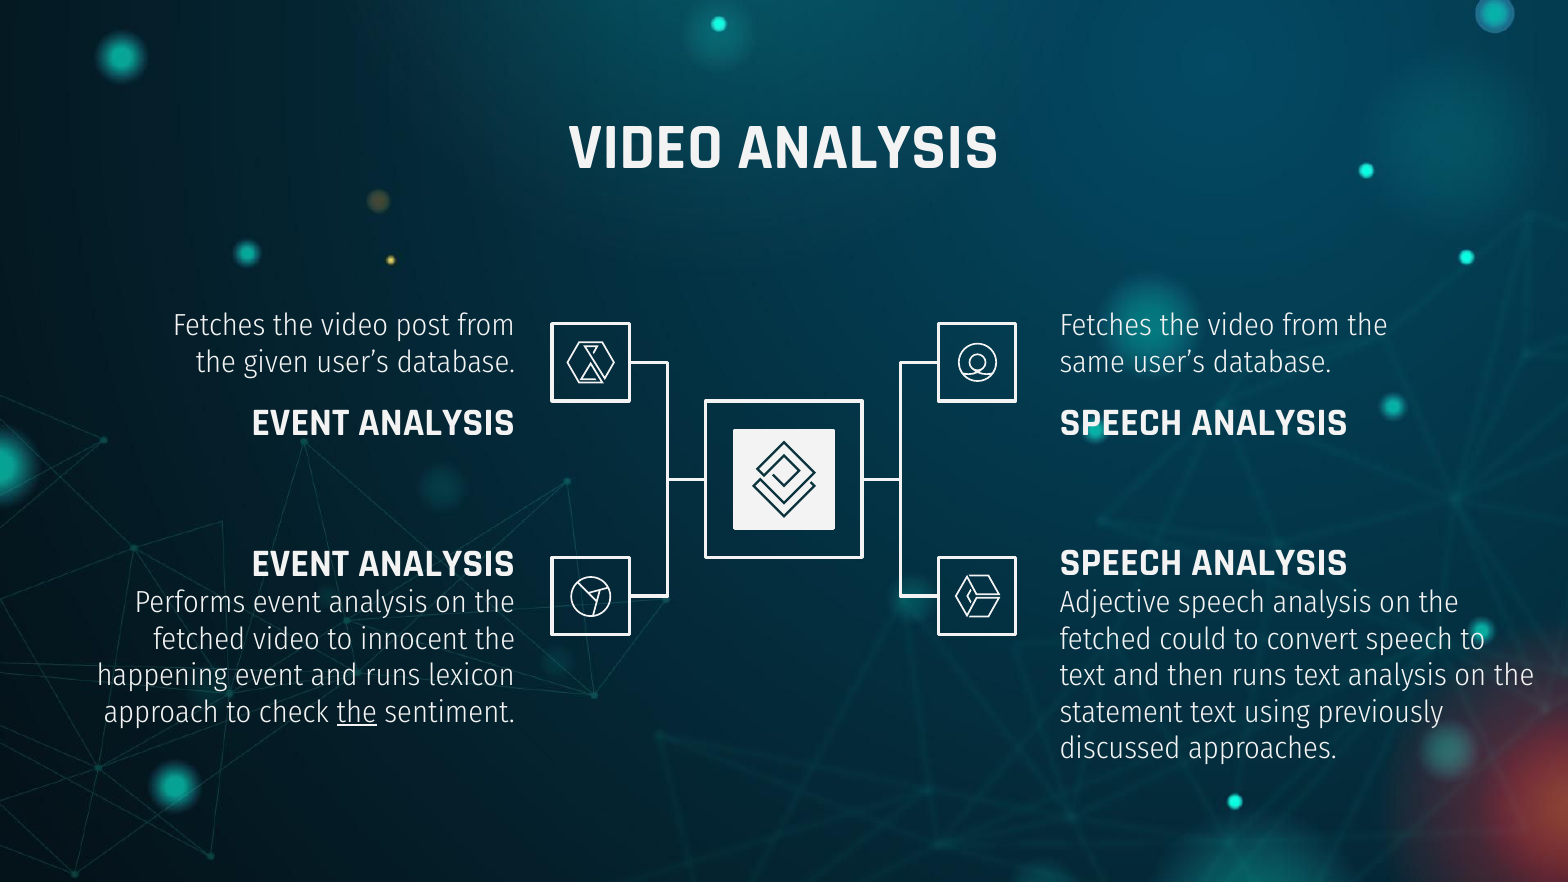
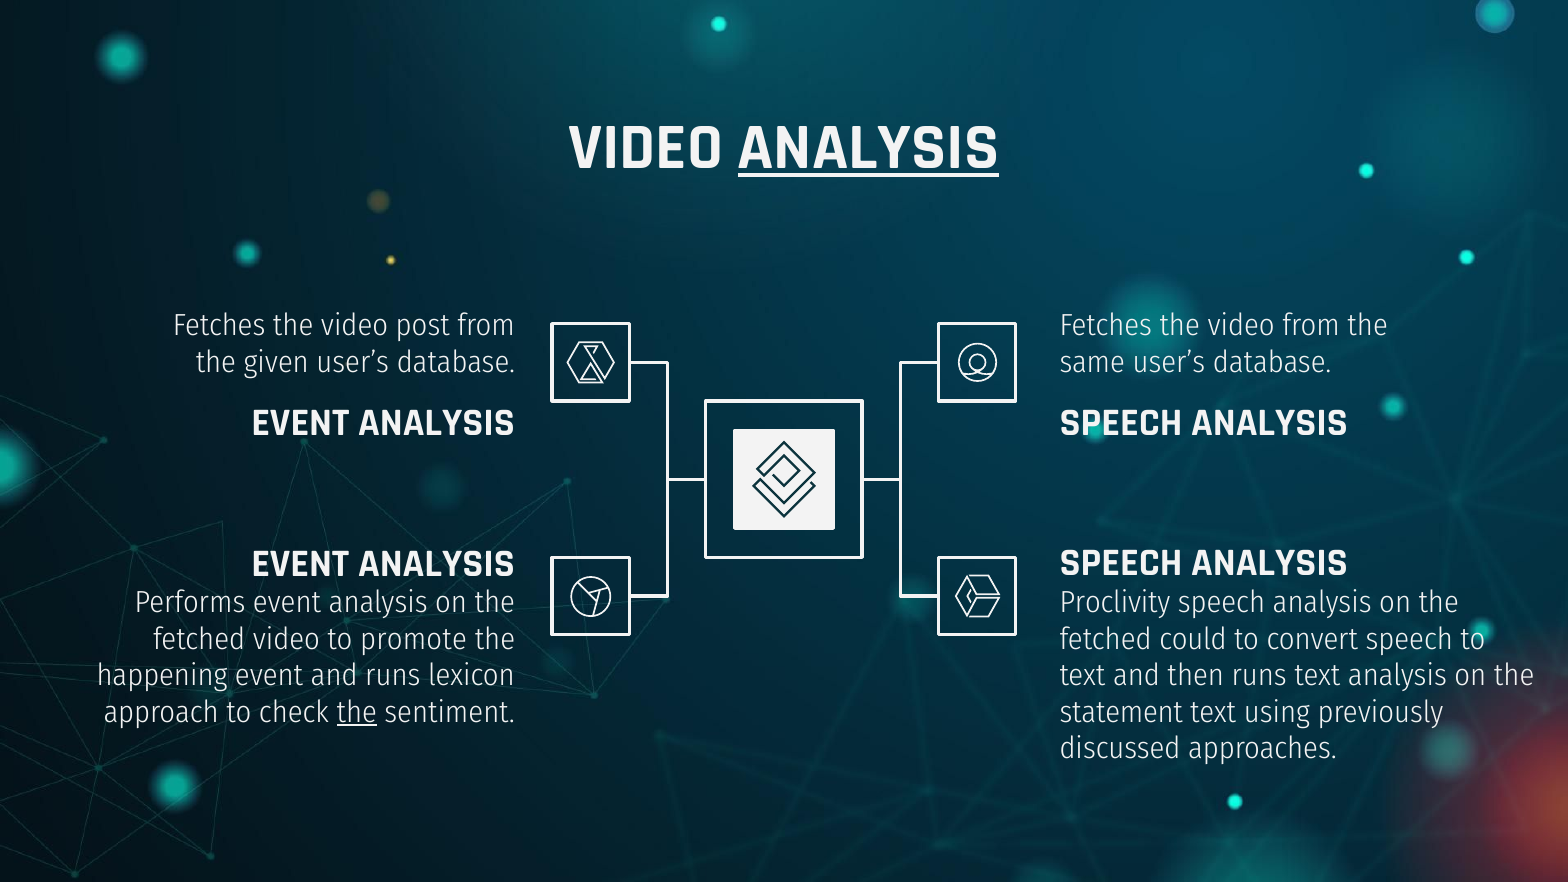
ANALYSIS underline: none -> present (868, 147)
Adjective: Adjective -> Proclivity (1115, 602)
innocent: innocent -> promote (413, 639)
